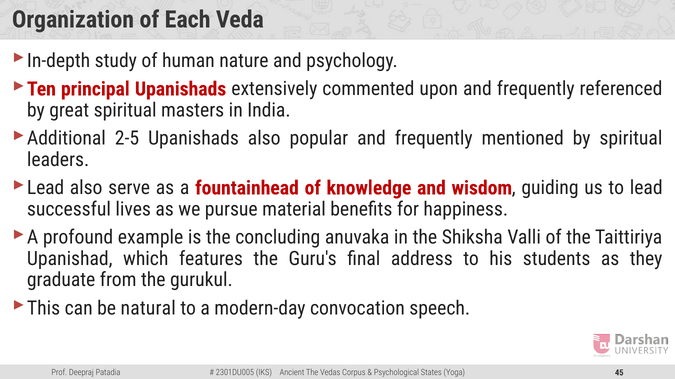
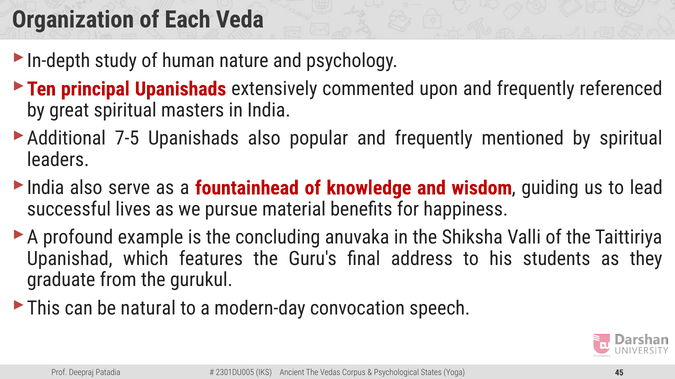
2-5: 2-5 -> 7-5 (127, 139)
Lead: Lead -> India (46, 188)
